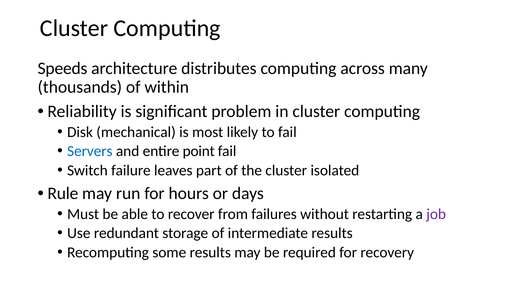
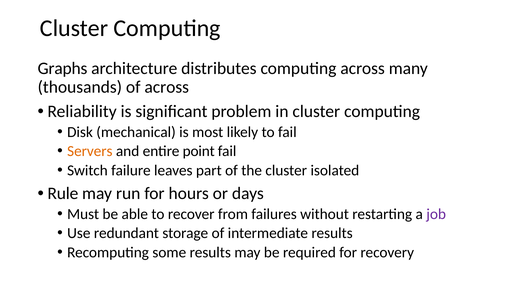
Speeds: Speeds -> Graphs (63, 68)
of within: within -> across (167, 87)
Servers colour: blue -> orange (90, 151)
